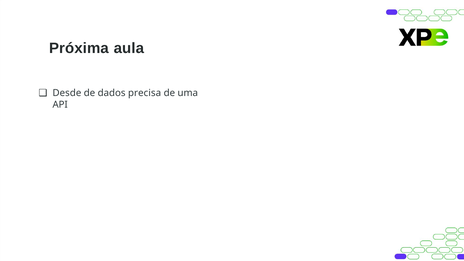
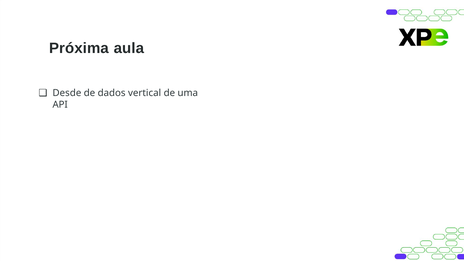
precisa: precisa -> vertical (145, 93)
